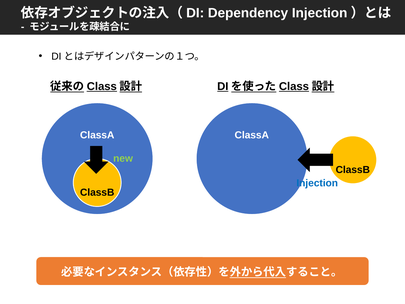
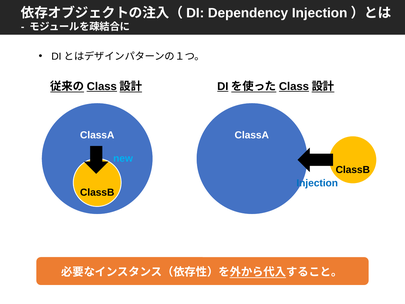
new colour: light green -> light blue (123, 158)
